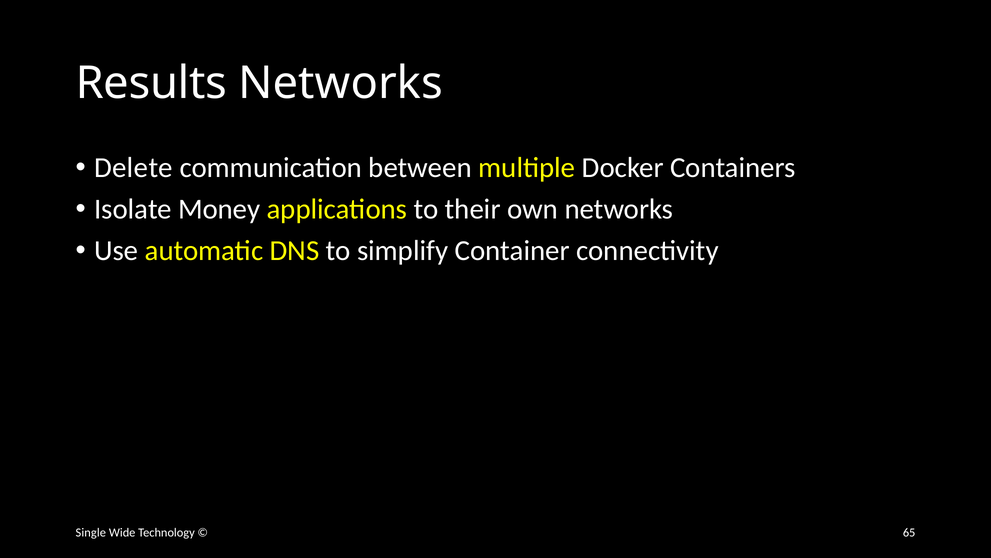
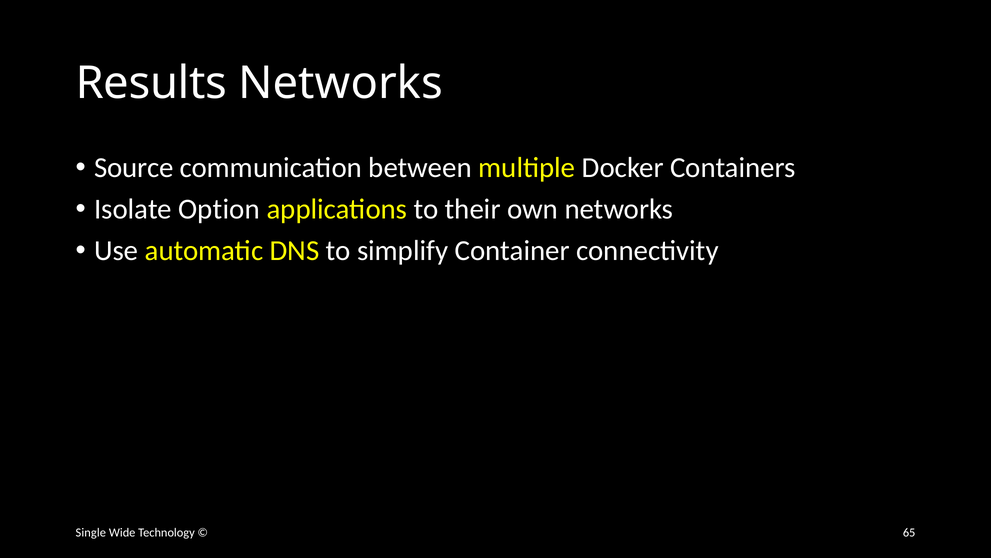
Delete: Delete -> Source (134, 167)
Money: Money -> Option (219, 209)
